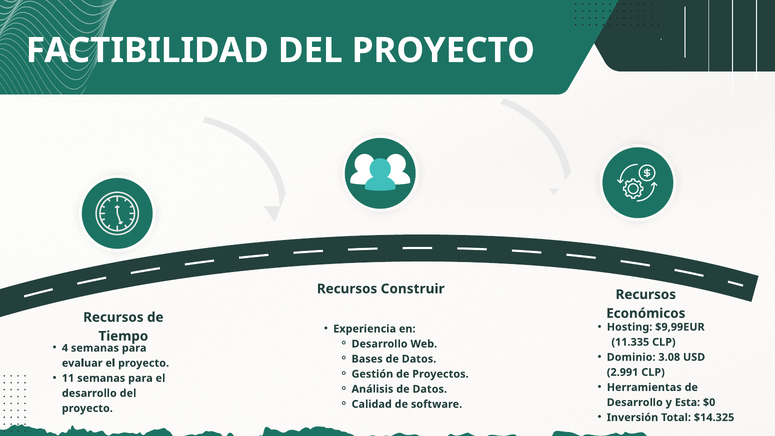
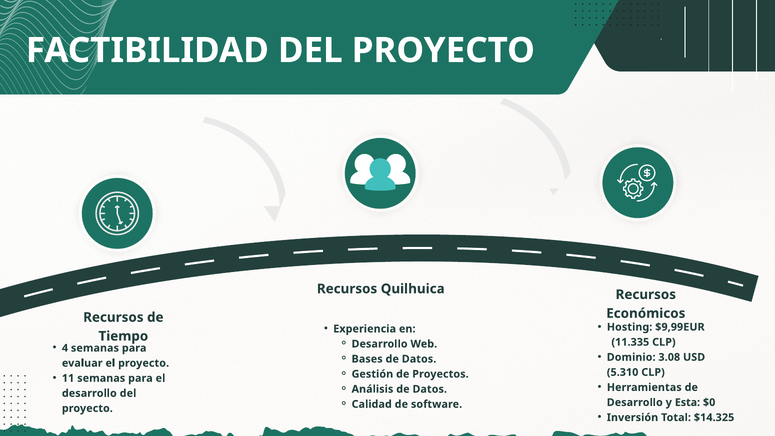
Construir: Construir -> Quilhuica (413, 289)
2.991: 2.991 -> 5.310 (623, 372)
